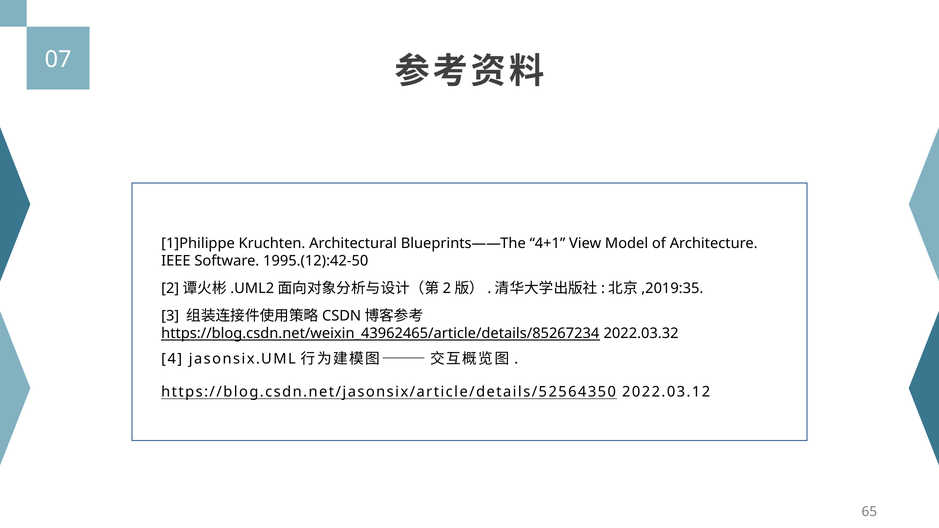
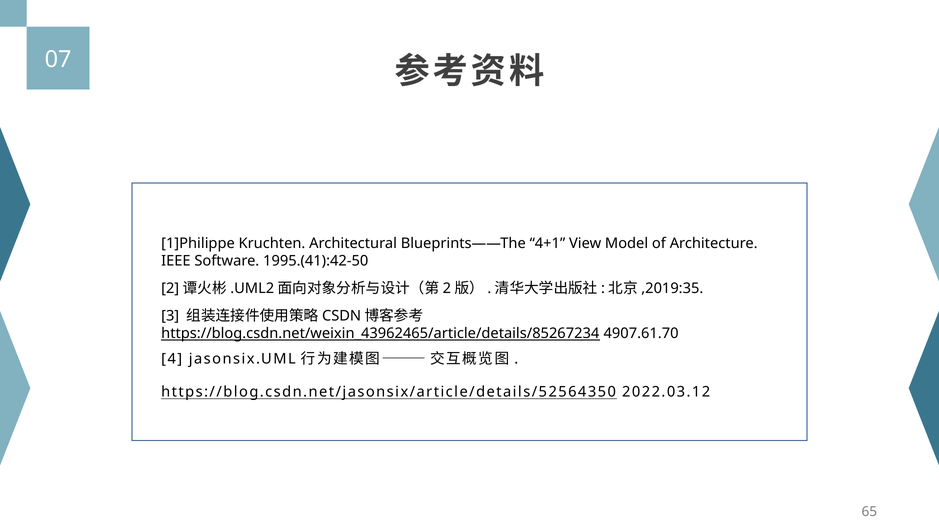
1995.(12):42-50: 1995.(12):42-50 -> 1995.(41):42-50 (316, 261)
2022.03.32: 2022.03.32 -> 4907.61.70 (641, 333)
